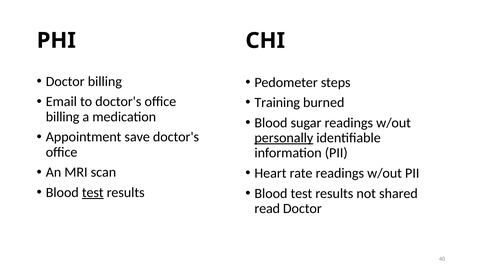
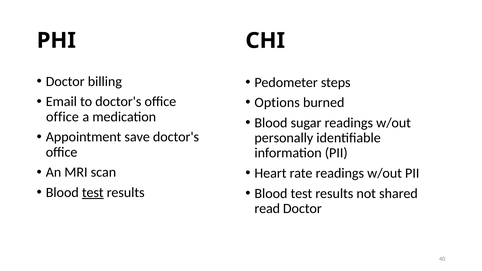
Training: Training -> Options (277, 103)
billing: billing -> office (62, 117)
personally underline: present -> none (284, 138)
